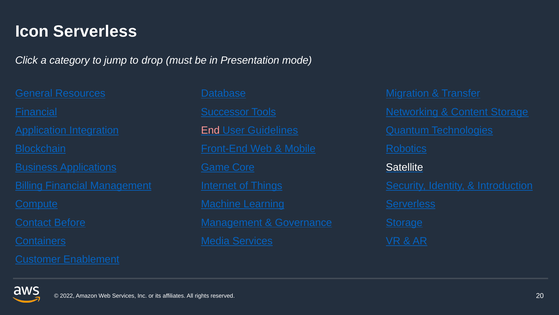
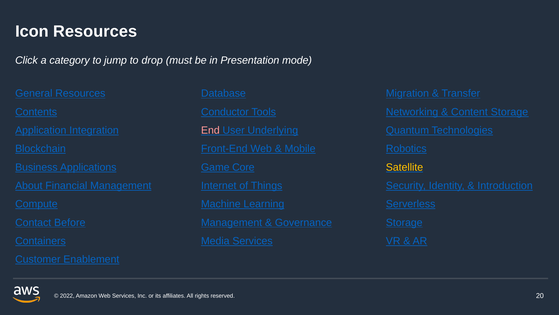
Icon Serverless: Serverless -> Resources (95, 31)
Financial: Financial -> Contents (36, 112)
Successor: Successor -> Conductor (225, 112)
Guidelines: Guidelines -> Underlying (273, 130)
Satellite colour: white -> yellow (405, 167)
Billing: Billing -> About (29, 185)
